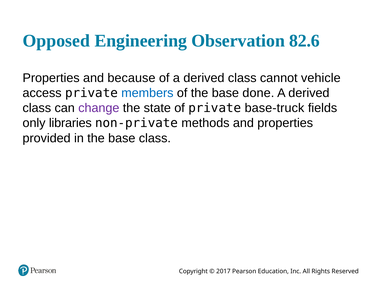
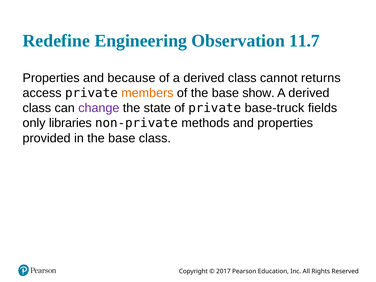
Opposed: Opposed -> Redefine (56, 41)
82.6: 82.6 -> 11.7 (304, 41)
vehicle: vehicle -> returns (321, 78)
members colour: blue -> orange (147, 93)
done: done -> show (258, 93)
